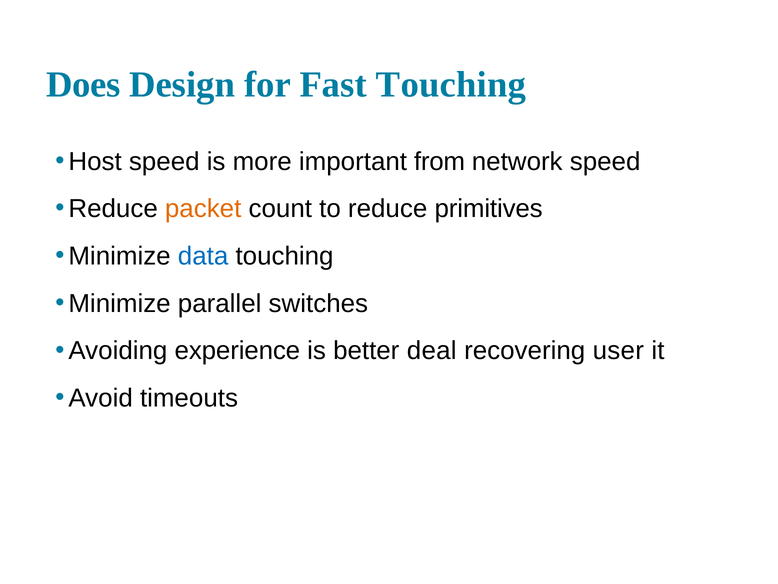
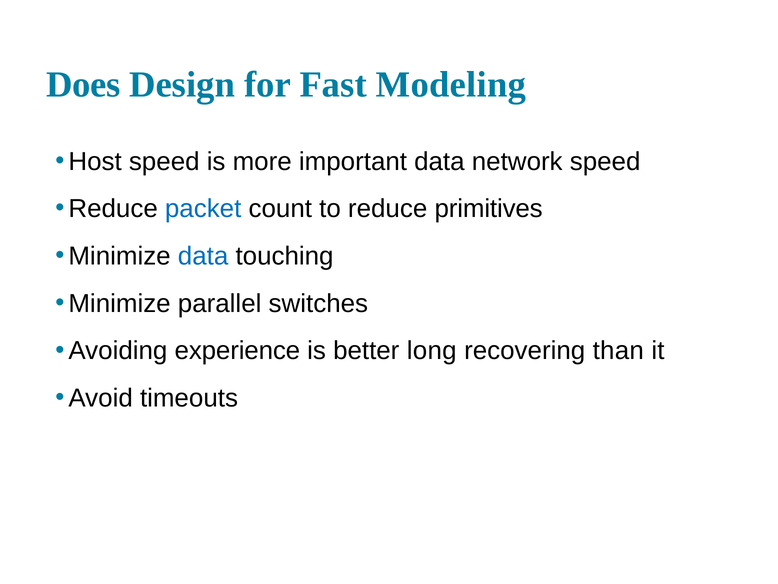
Fast Touching: Touching -> Modeling (451, 84)
important from: from -> data (439, 161)
packet colour: orange -> blue (203, 209)
deal: deal -> long (432, 351)
user: user -> than (618, 351)
